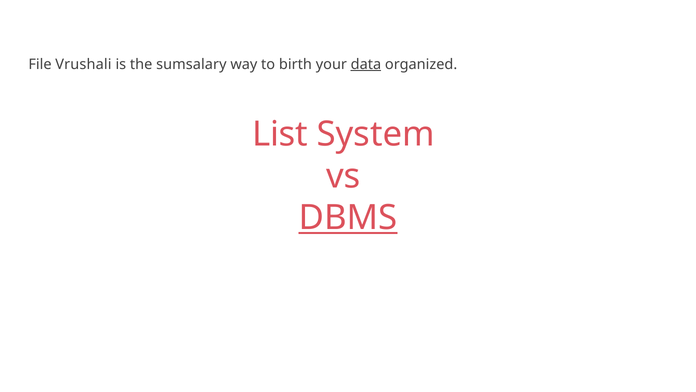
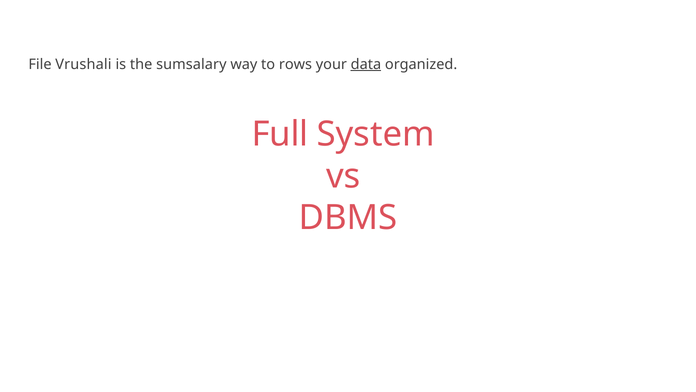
birth: birth -> rows (295, 64)
List: List -> Full (280, 134)
DBMS underline: present -> none (348, 218)
